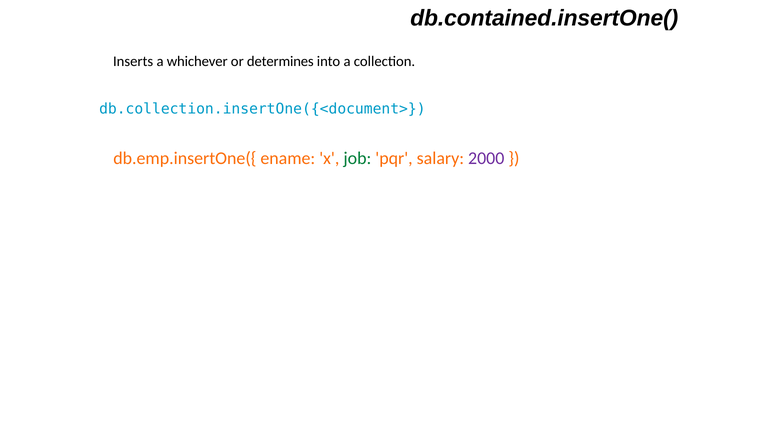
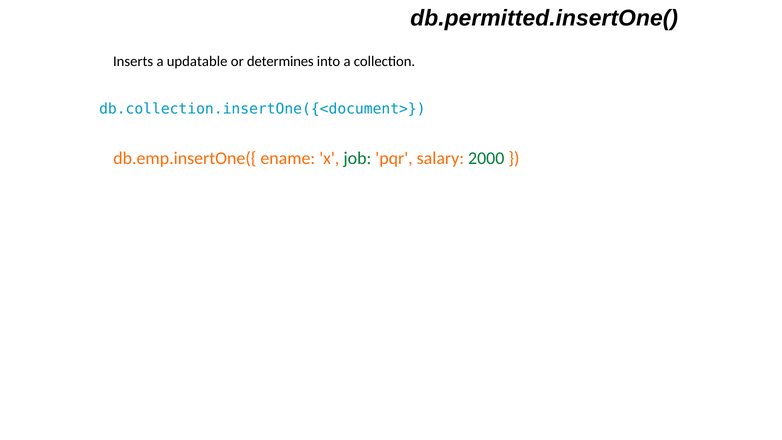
db.contained.insertOne(: db.contained.insertOne( -> db.permitted.insertOne( (544, 18)
whichever: whichever -> updatable (197, 62)
2000 colour: purple -> green (486, 158)
